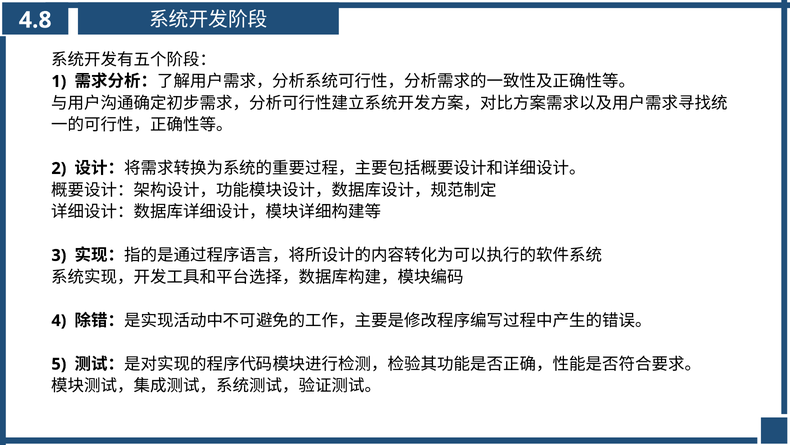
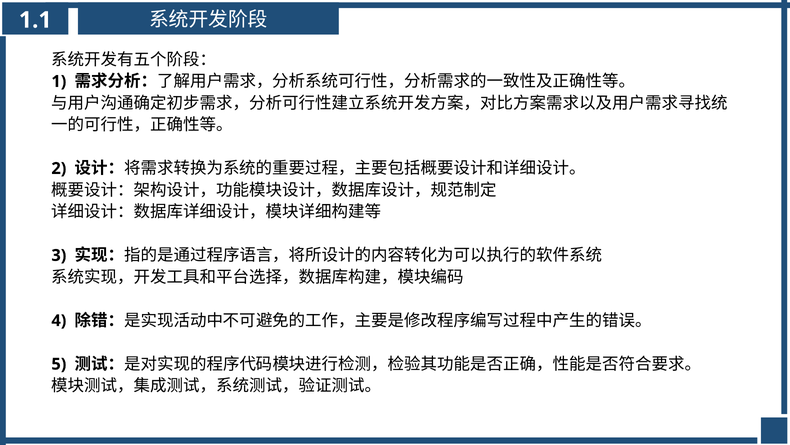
4.8: 4.8 -> 1.1 (35, 20)
